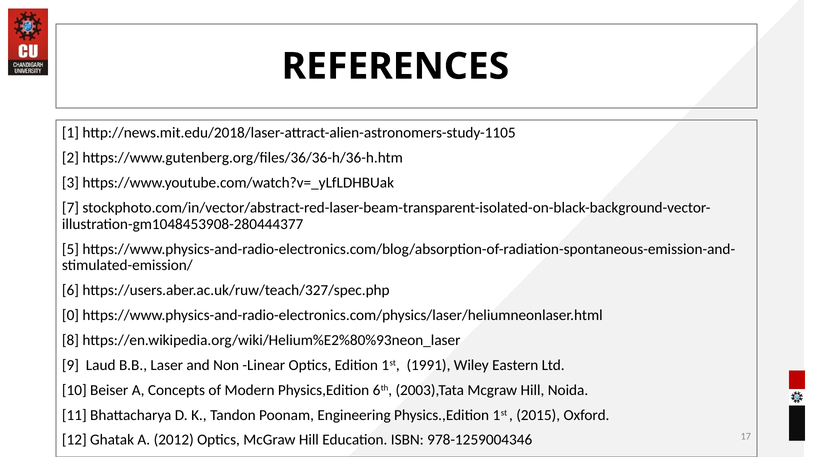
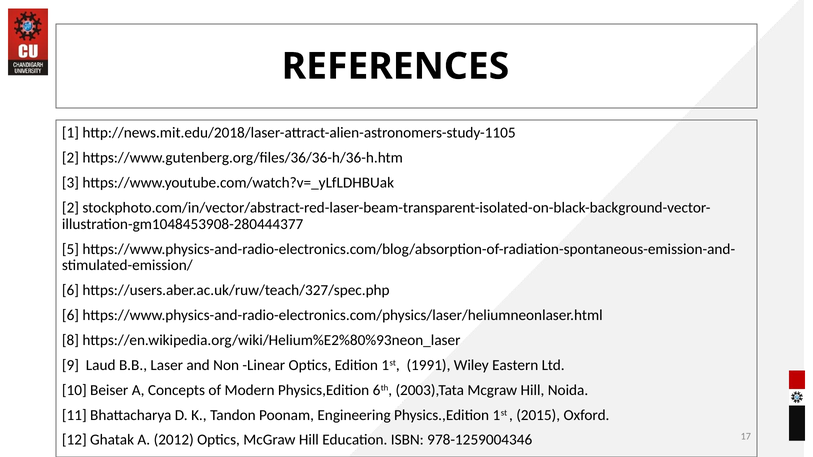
7: 7 -> 2 (71, 208)
0: 0 -> 6 (71, 316)
